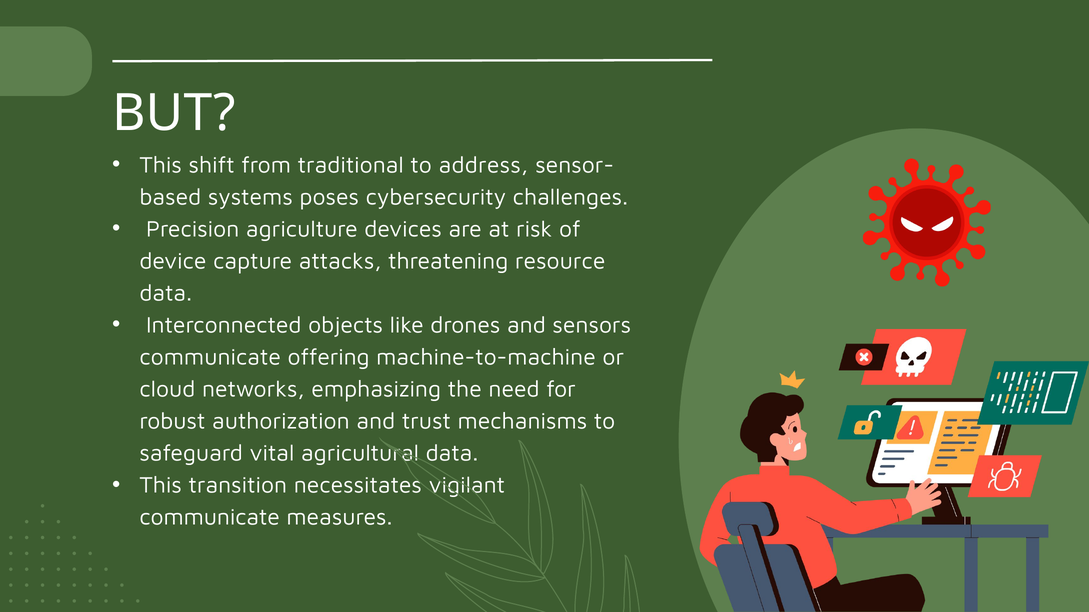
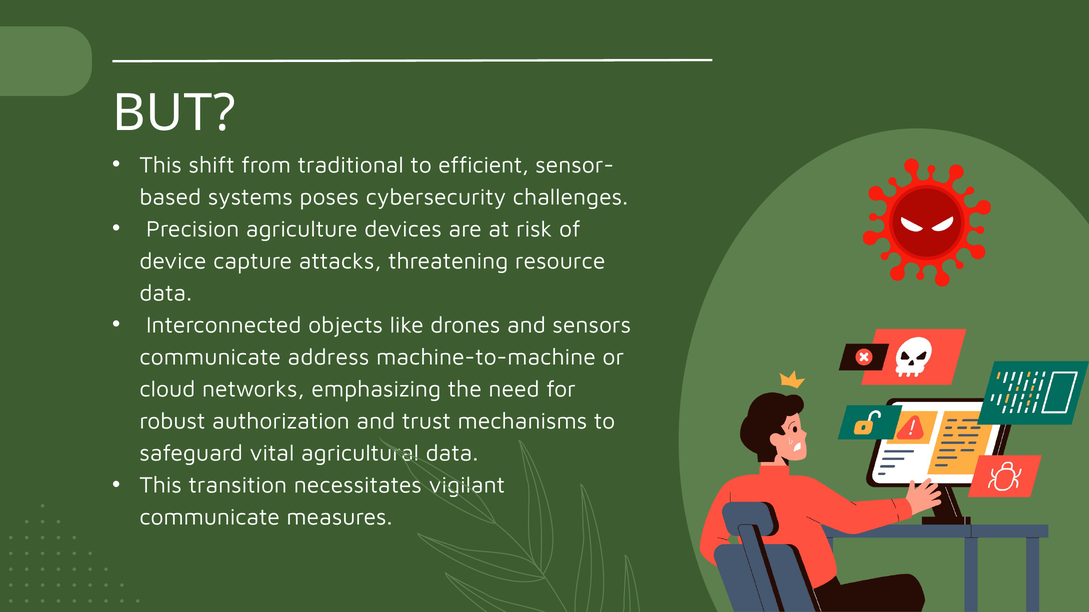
address: address -> efficient (484, 165)
offering: offering -> address (328, 358)
